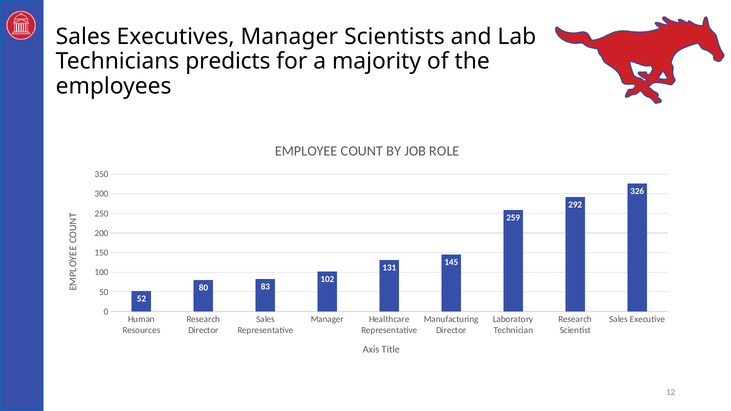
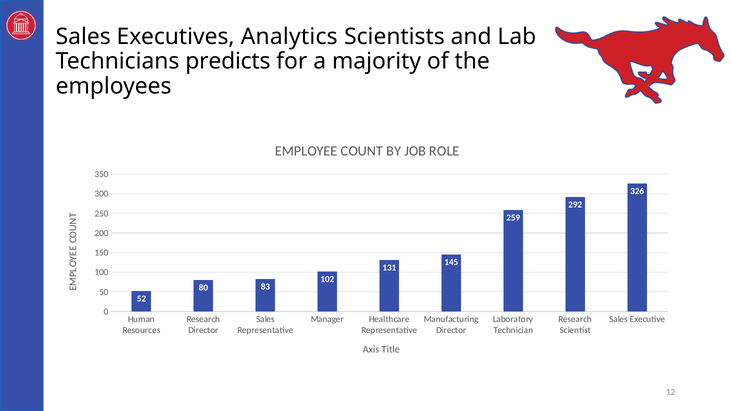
Executives Manager: Manager -> Analytics (289, 37)
